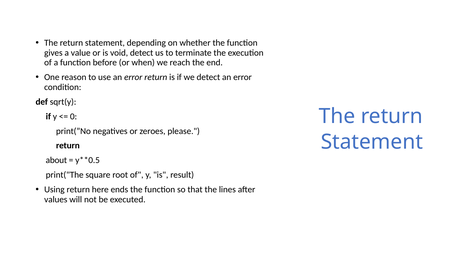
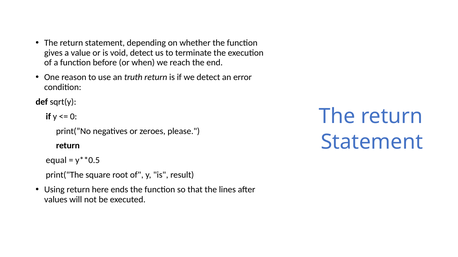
use an error: error -> truth (133, 77)
about: about -> equal (56, 161)
